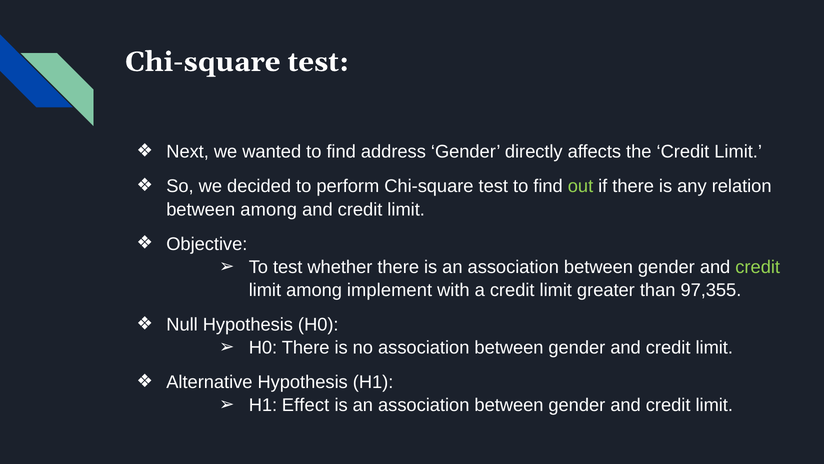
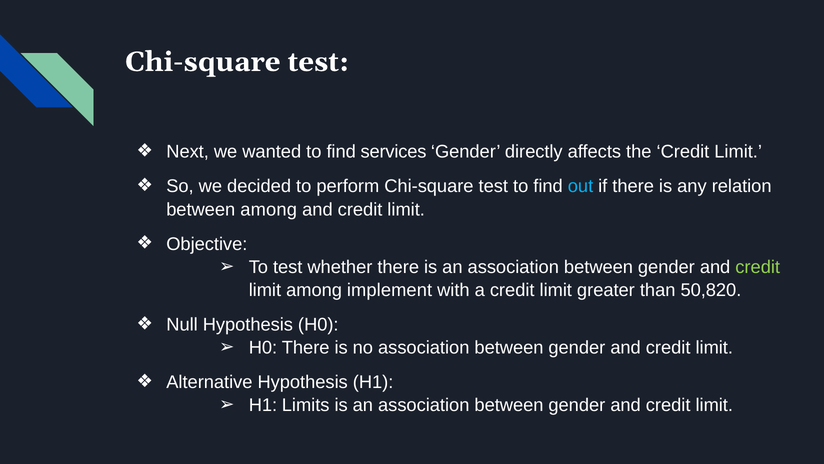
address: address -> services (393, 152)
out colour: light green -> light blue (580, 186)
97,355: 97,355 -> 50,820 (711, 290)
Effect: Effect -> Limits (306, 405)
